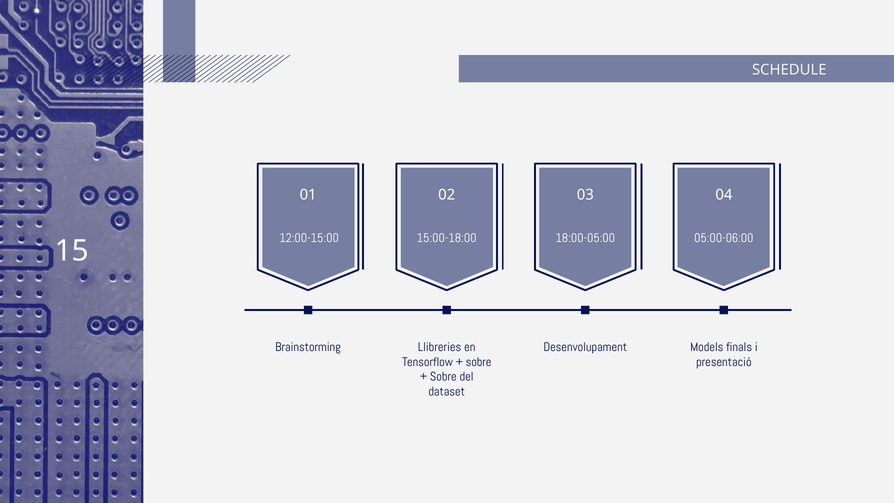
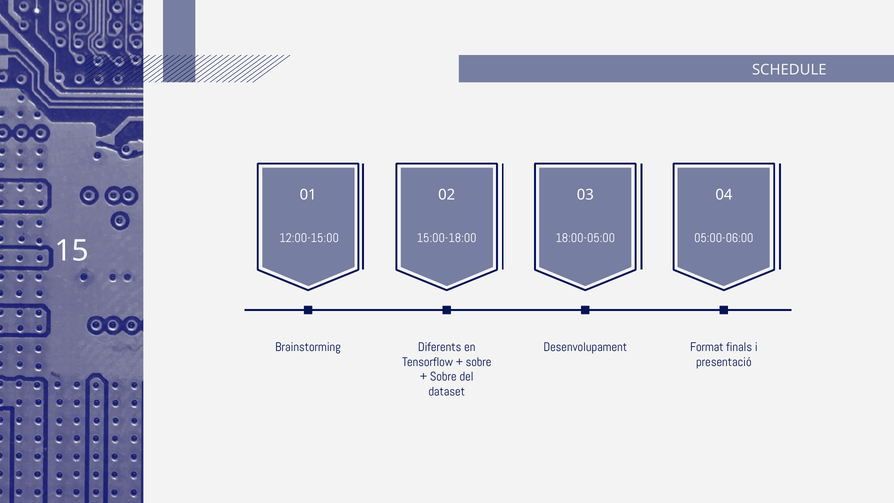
Llibreries: Llibreries -> Diferents (440, 347)
Models: Models -> Format (707, 347)
